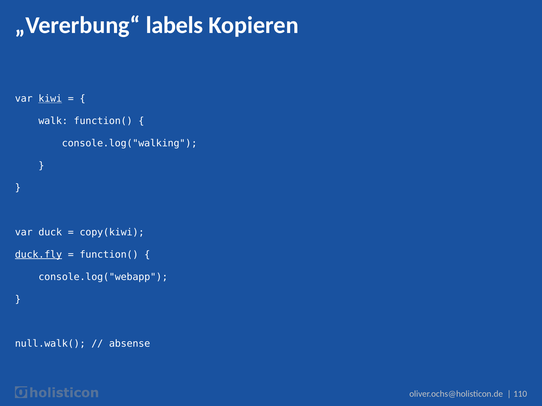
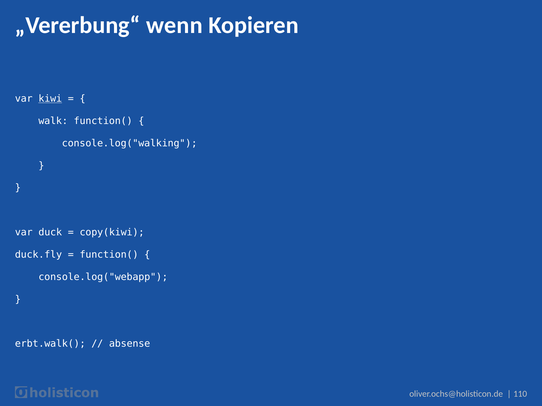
labels: labels -> wenn (174, 25)
duck.fly underline: present -> none (38, 255)
null.walk(: null.walk( -> erbt.walk( (50, 344)
